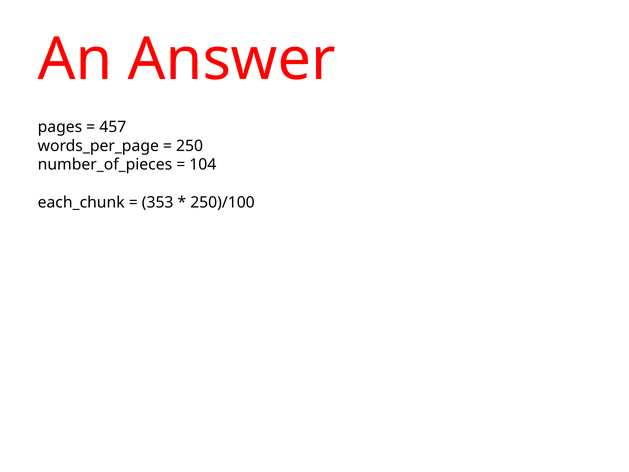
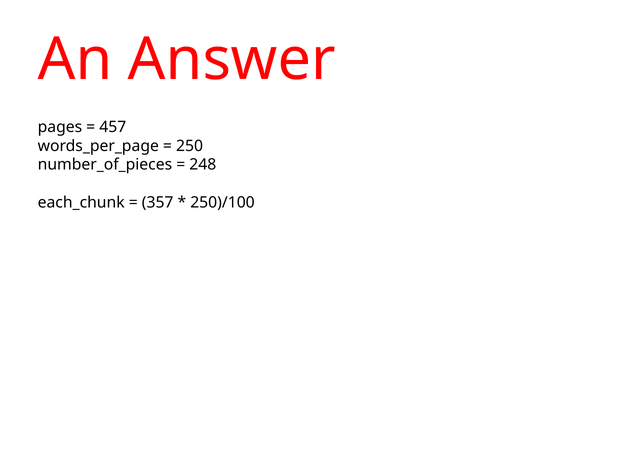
104: 104 -> 248 (203, 165)
353: 353 -> 357 (158, 202)
